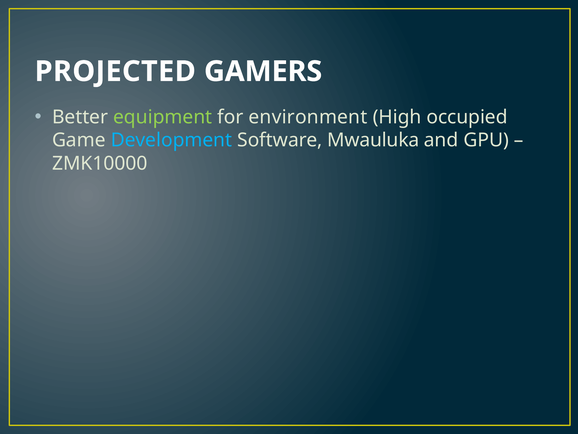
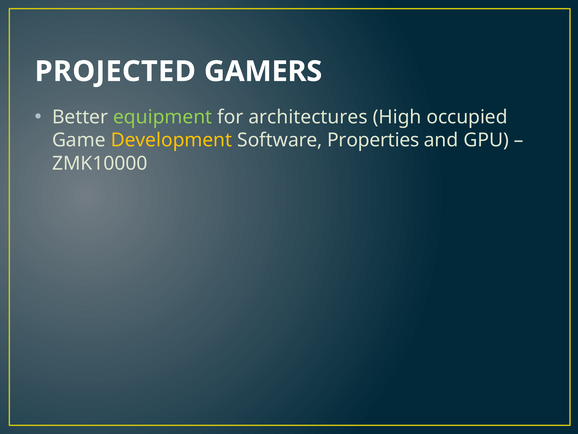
environment: environment -> architectures (308, 117)
Development colour: light blue -> yellow (171, 140)
Mwauluka: Mwauluka -> Properties (373, 140)
